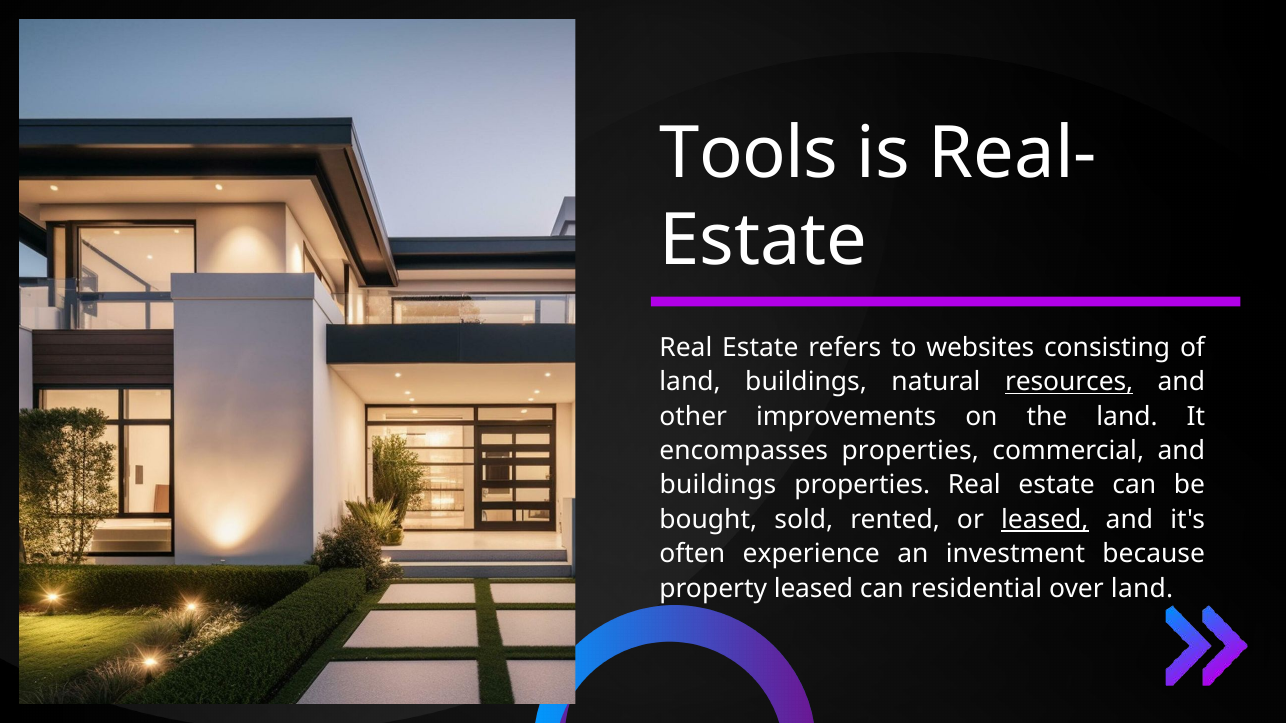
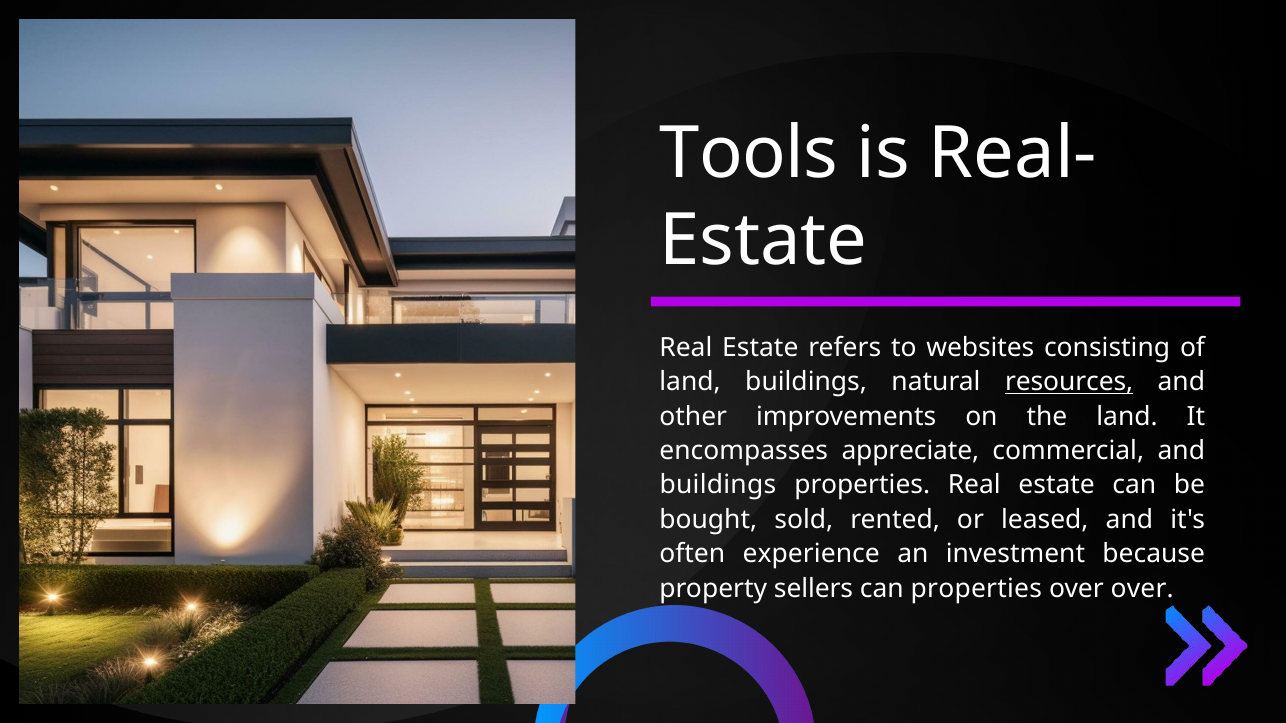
encompasses properties: properties -> appreciate (910, 451)
leased underline: present -> none (1045, 520)
property leased: leased -> sellers (814, 589)
can residential: residential -> properties (976, 589)
over land: land -> over (1142, 589)
